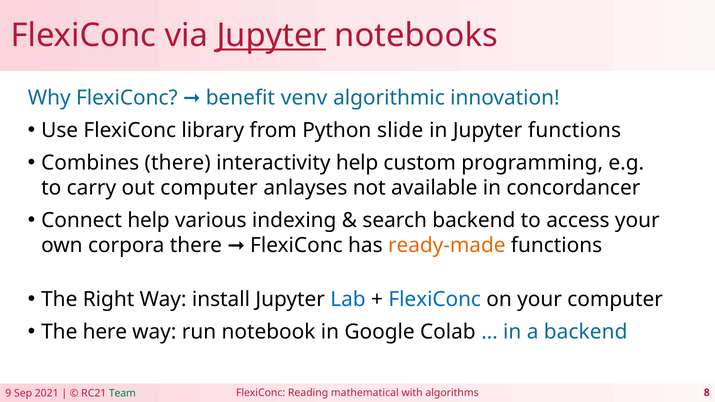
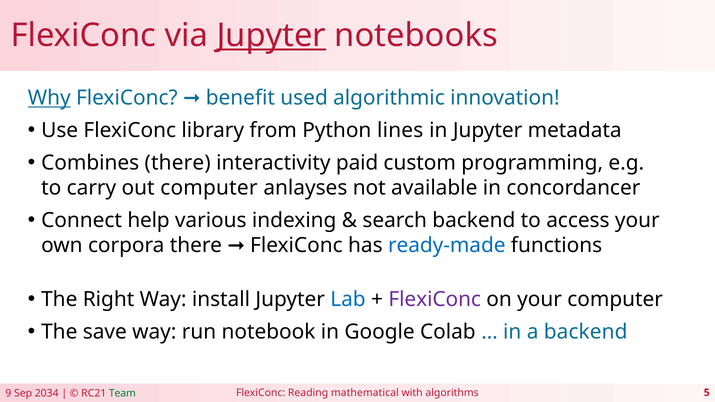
Why underline: none -> present (49, 98)
venv: venv -> used (304, 98)
slide: slide -> lines (400, 131)
Jupyter functions: functions -> metadata (575, 131)
interactivity help: help -> paid (357, 163)
ready-made colour: orange -> blue (447, 246)
FlexiConc colour: blue -> purple (435, 300)
here: here -> save (105, 332)
8: 8 -> 5 (707, 393)
2021: 2021 -> 2034 (47, 394)
